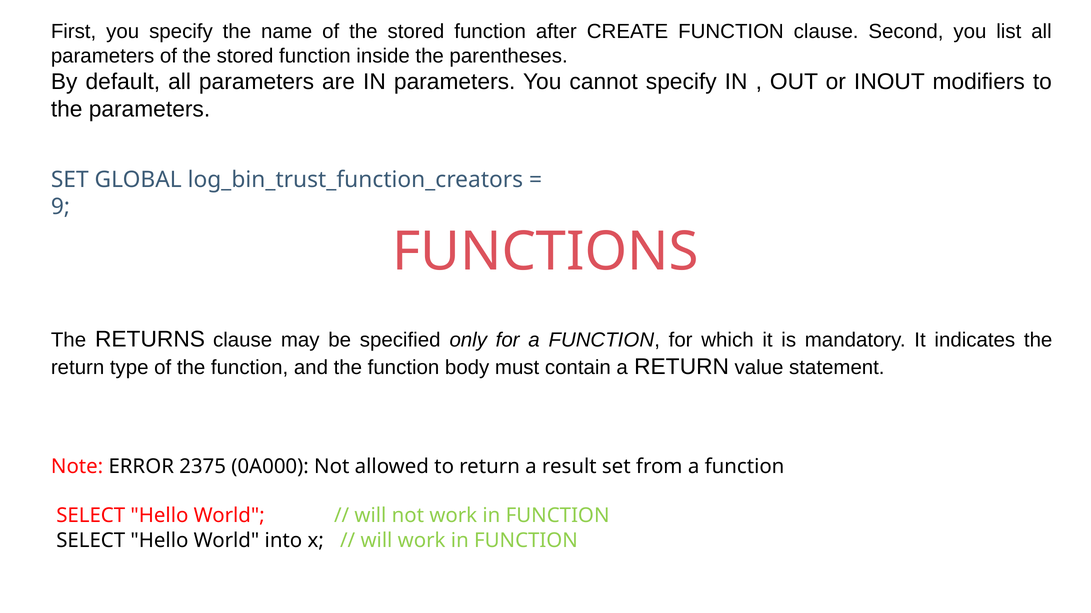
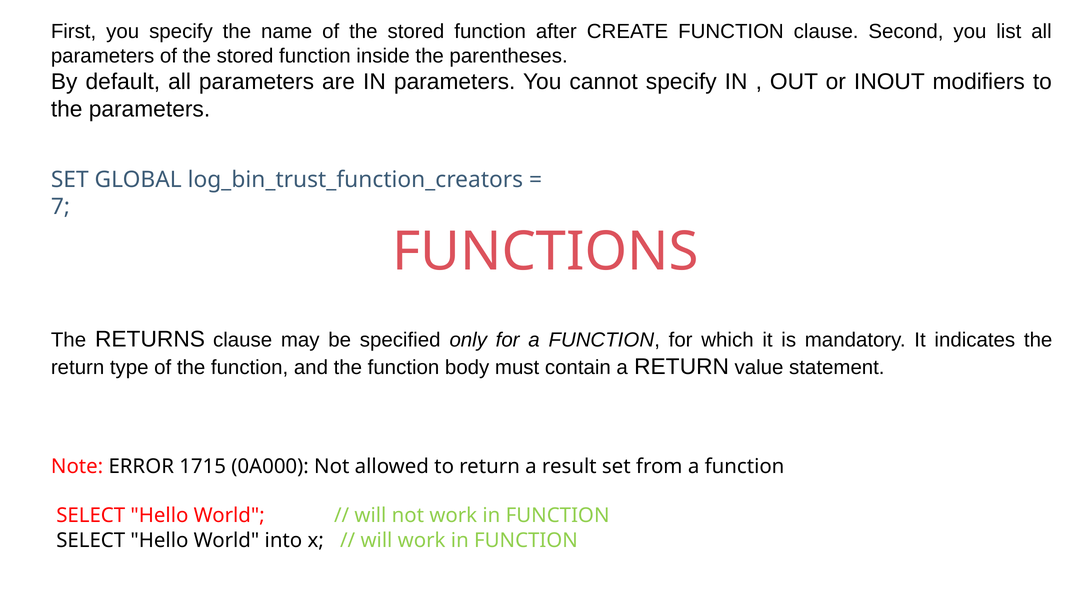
9: 9 -> 7 (60, 207)
2375: 2375 -> 1715 (203, 467)
